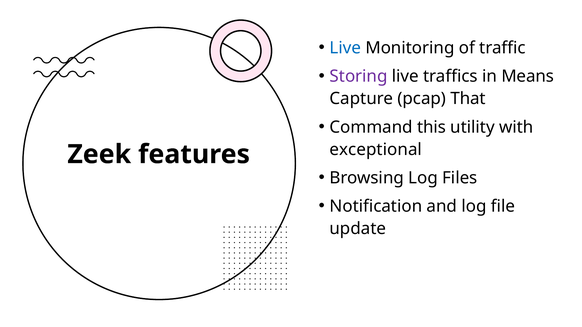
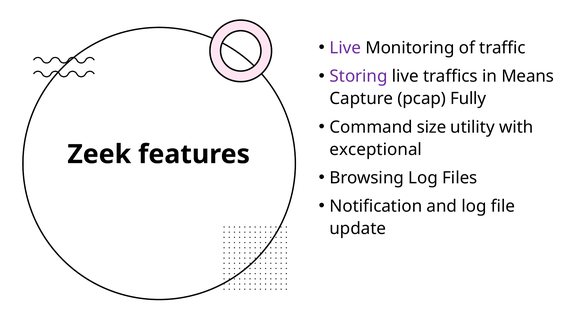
Live colour: blue -> purple (345, 48)
That: That -> Fully (468, 99)
this: this -> size (432, 127)
